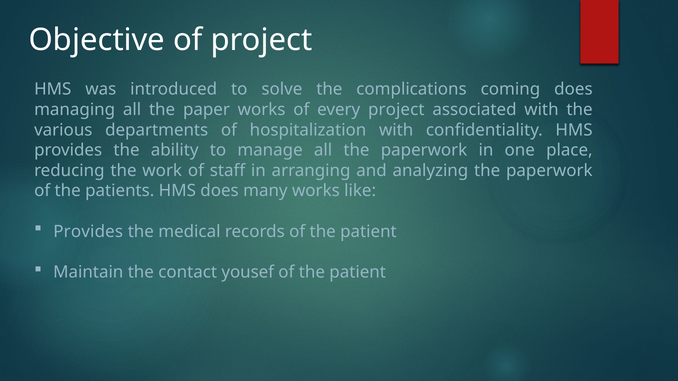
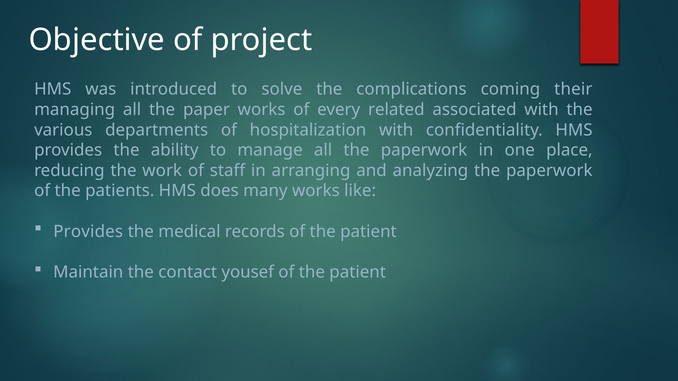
coming does: does -> their (573, 89)
every project: project -> related (396, 110)
